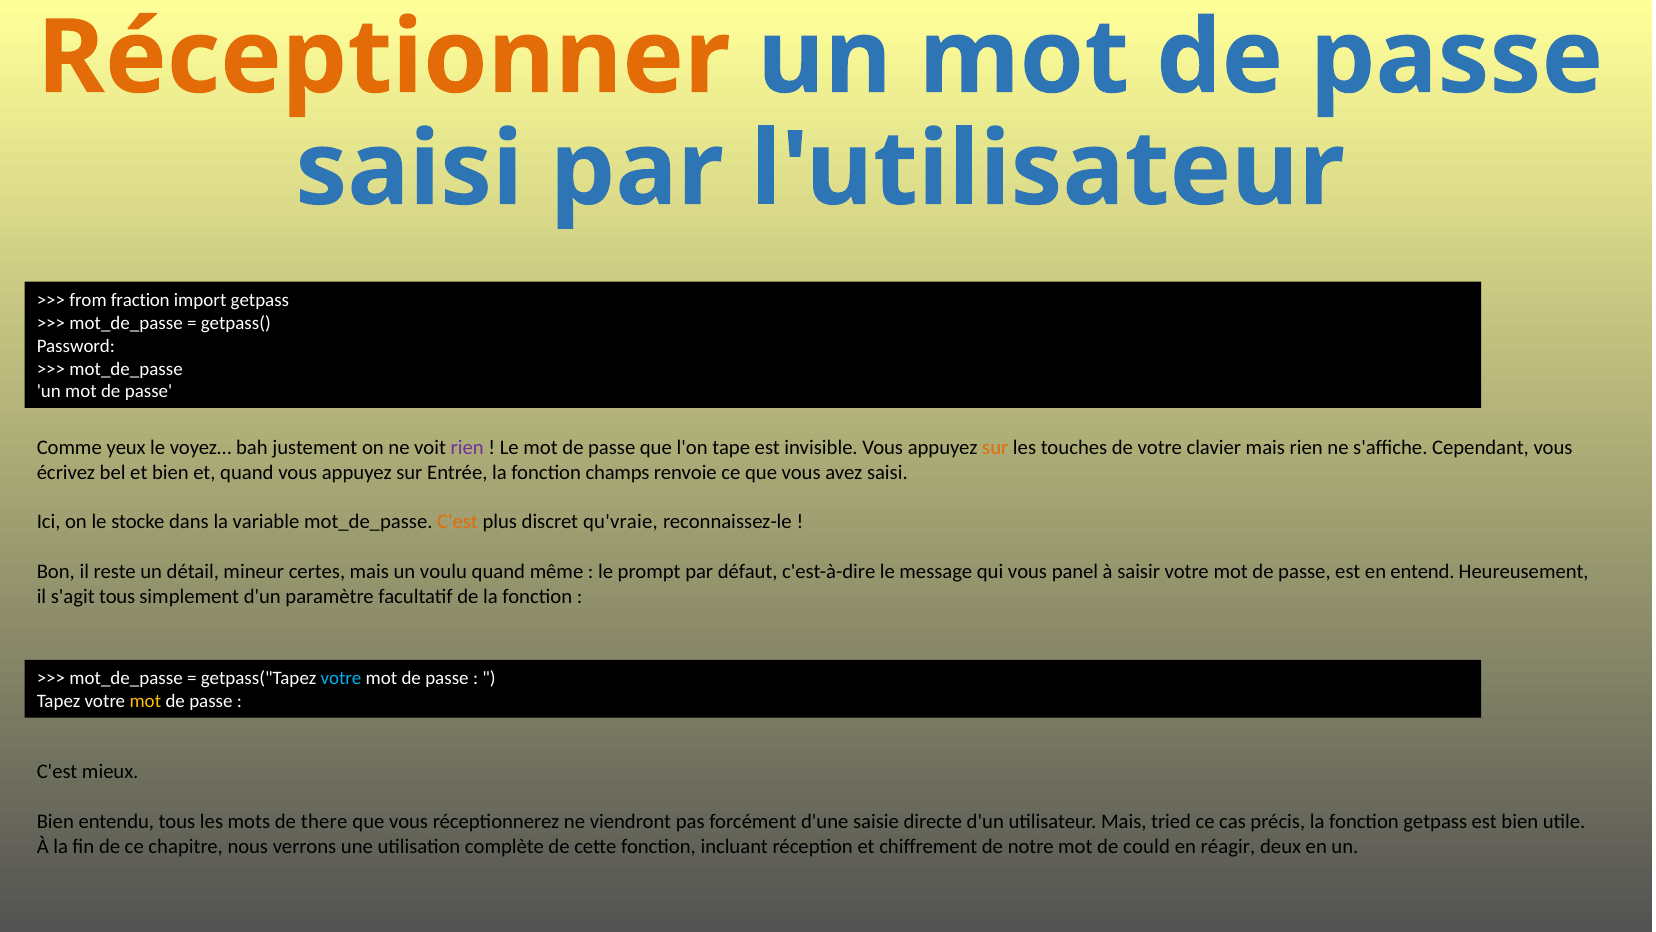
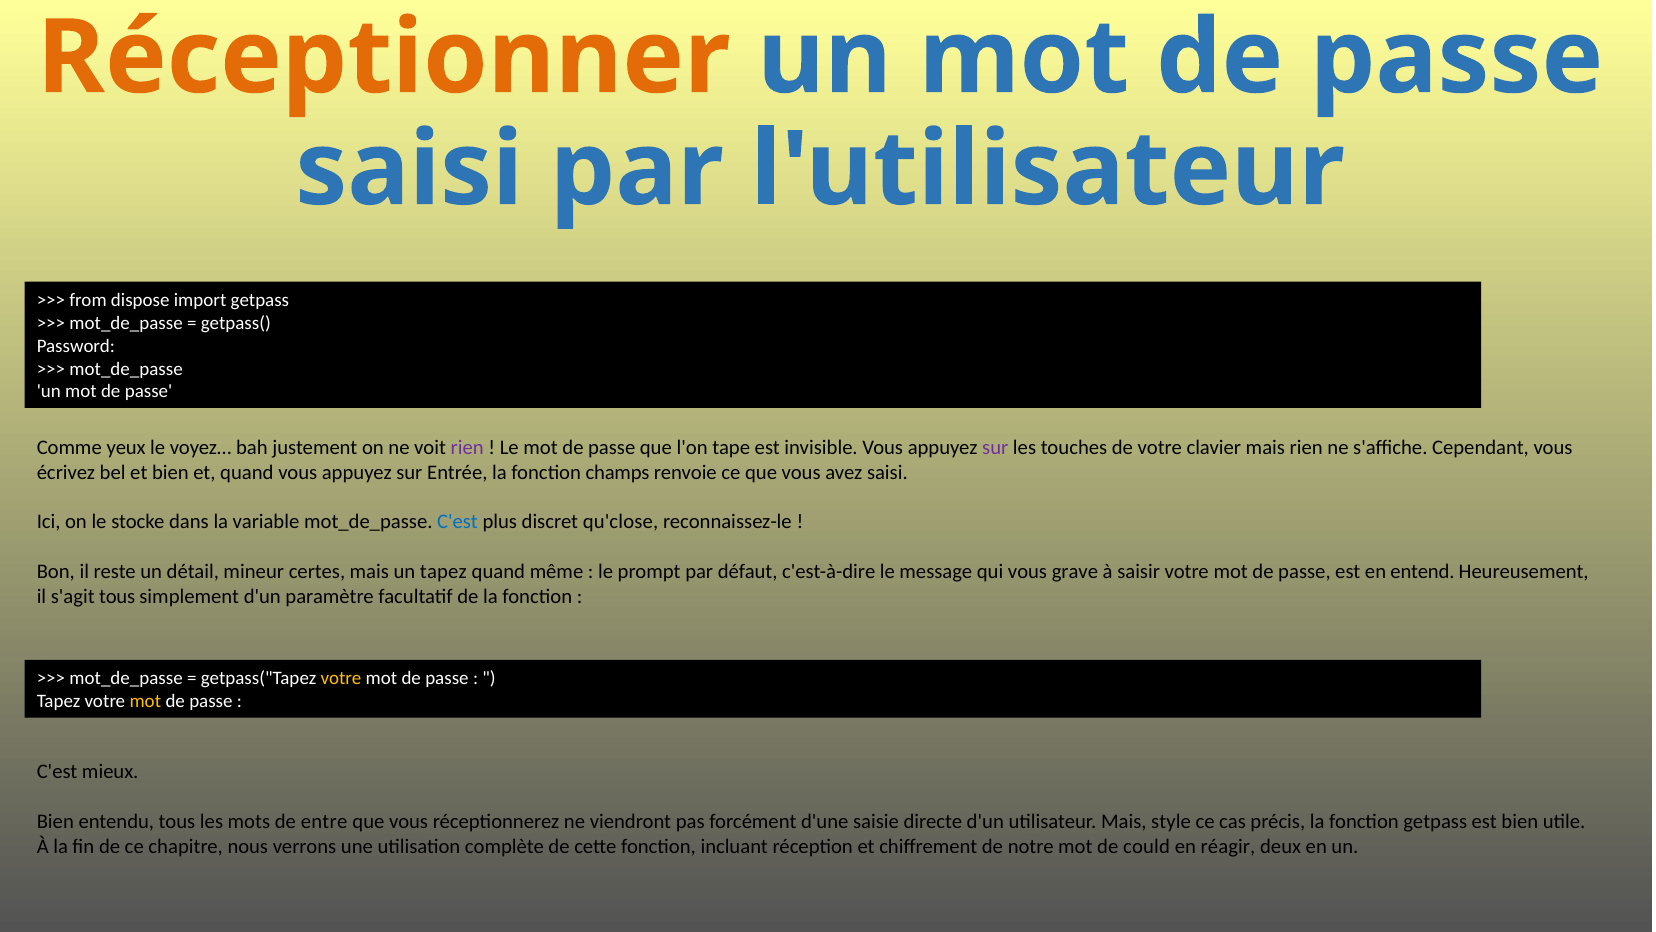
fraction: fraction -> dispose (140, 300)
sur colour: orange -> purple (995, 447)
C'est colour: orange -> blue (457, 522)
qu'vraie: qu'vraie -> qu'close (620, 522)
un voulu: voulu -> tapez (443, 571)
panel: panel -> grave (1075, 571)
votre colour: light blue -> yellow (341, 678)
there: there -> entre (324, 821)
tried: tried -> style (1171, 821)
